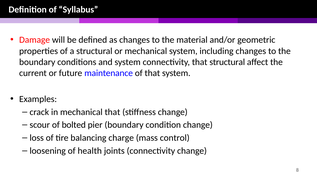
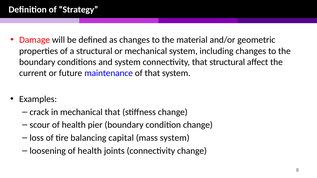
Syllabus: Syllabus -> Strategy (78, 10)
scour of bolted: bolted -> health (74, 125)
charge: charge -> capital (121, 138)
mass control: control -> system (175, 138)
